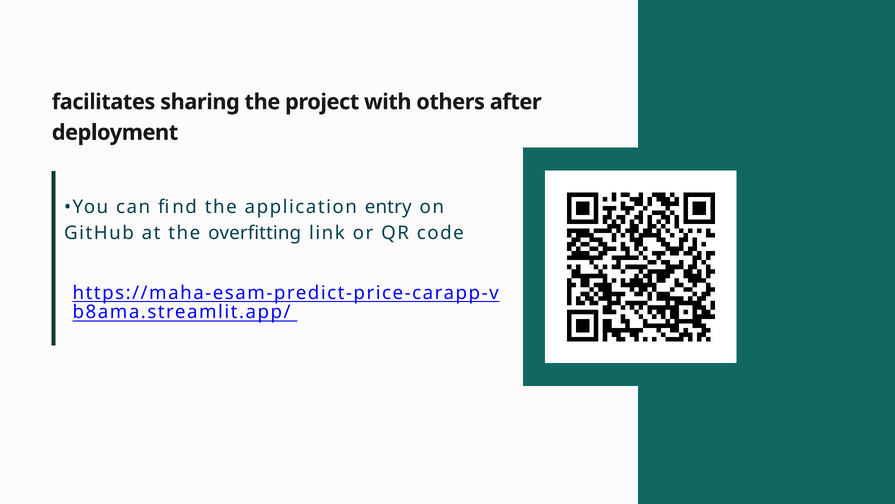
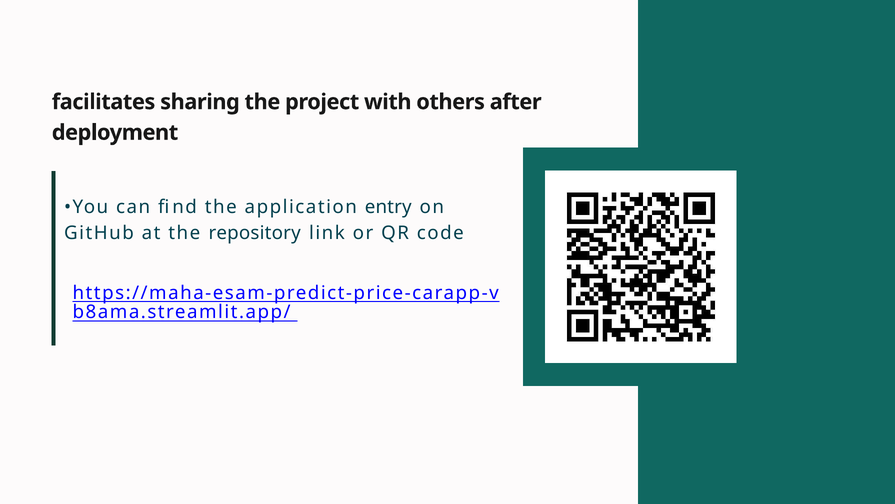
overfitting: overfitting -> repository (255, 233)
